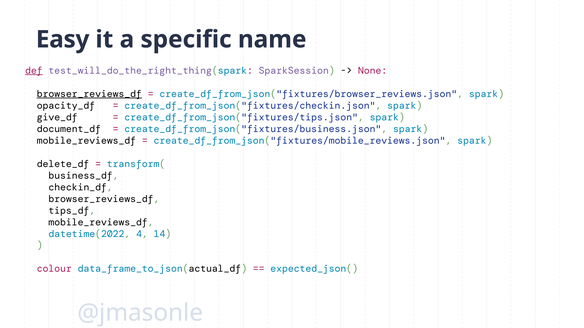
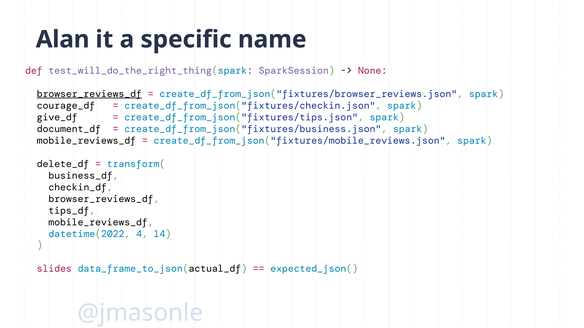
Easy: Easy -> Alan (63, 39)
def underline: present -> none (34, 71)
opacity_df: opacity_df -> courage_df (66, 106)
colour: colour -> slides (54, 269)
